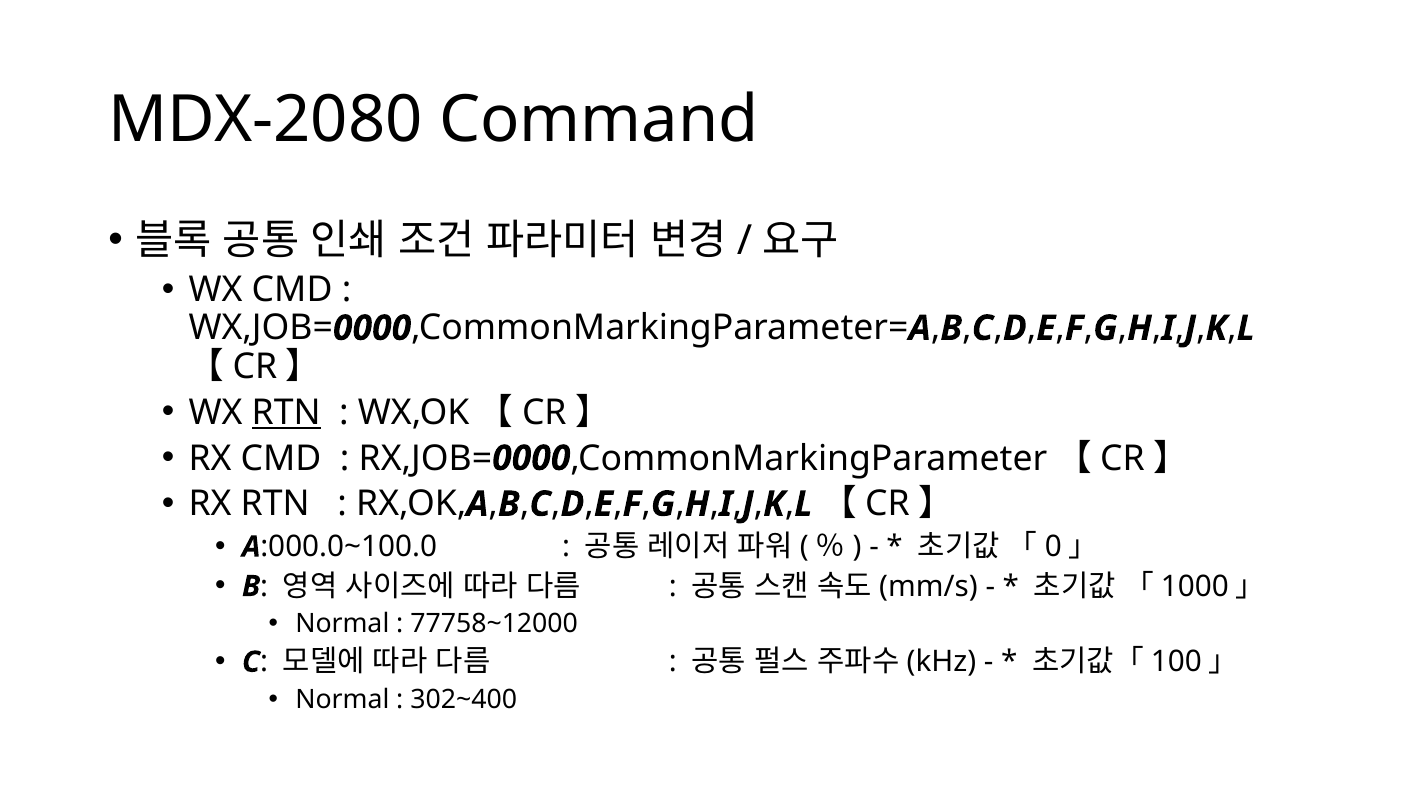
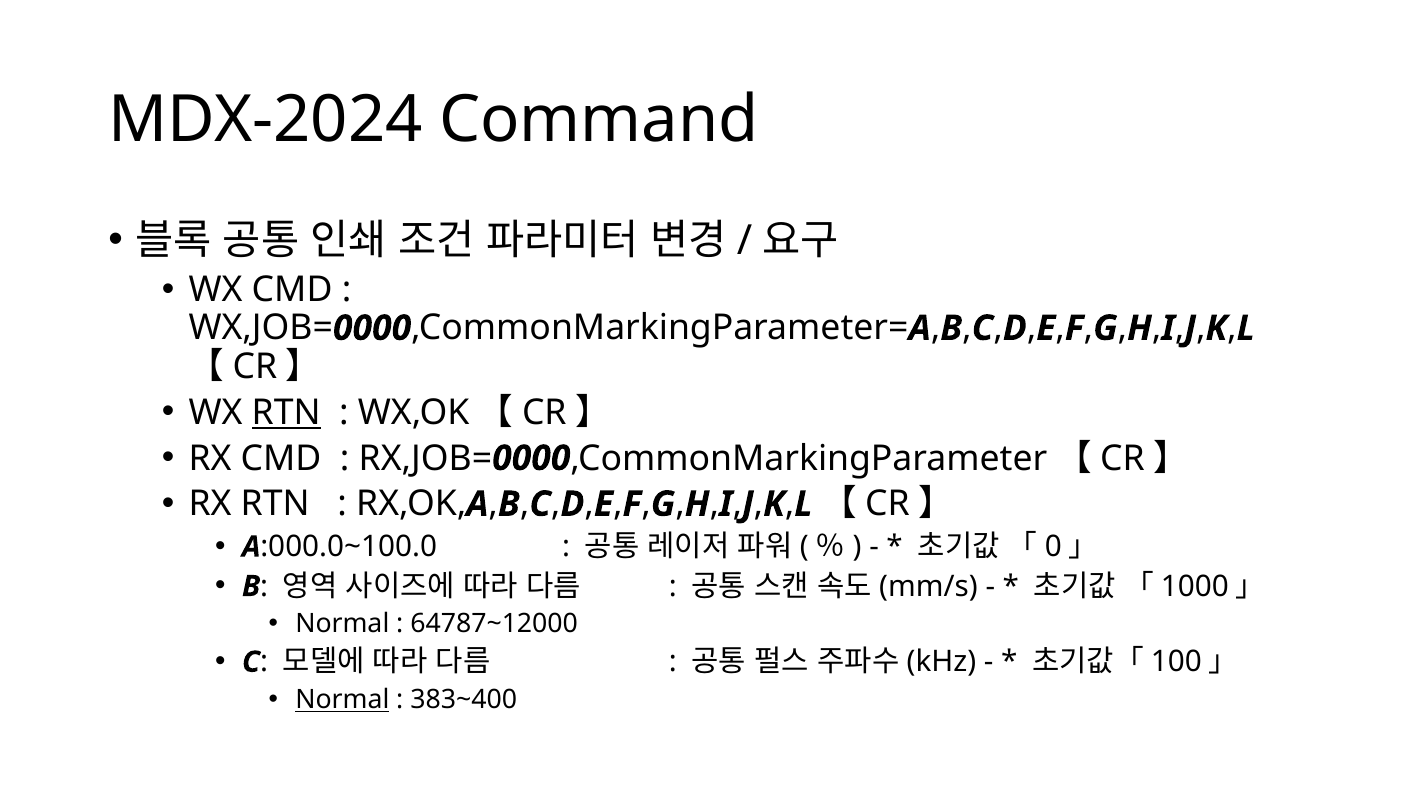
MDX-2080: MDX-2080 -> MDX-2024 (265, 120)
77758~12000: 77758~12000 -> 64787~12000 (494, 624)
Normal underline: none -> present (342, 699)
302~400: 302~400 -> 383~400 (464, 699)
